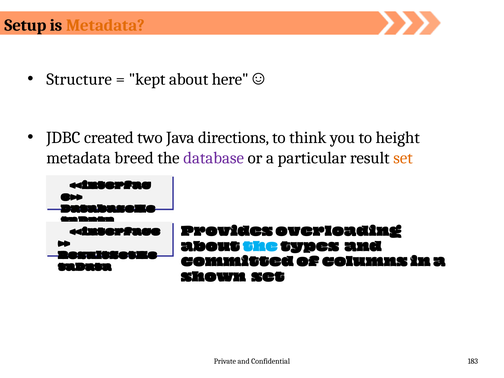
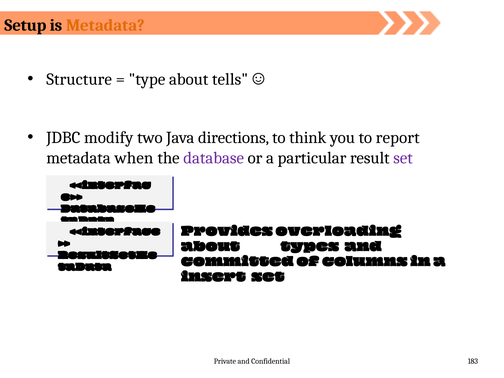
kept: kept -> type (147, 79)
here: here -> tells (230, 79)
created: created -> modify (109, 138)
height: height -> report (398, 138)
breed: breed -> when (134, 158)
set colour: orange -> purple (403, 158)
the colour: light blue -> white (260, 247)
shown: shown -> insert (213, 277)
